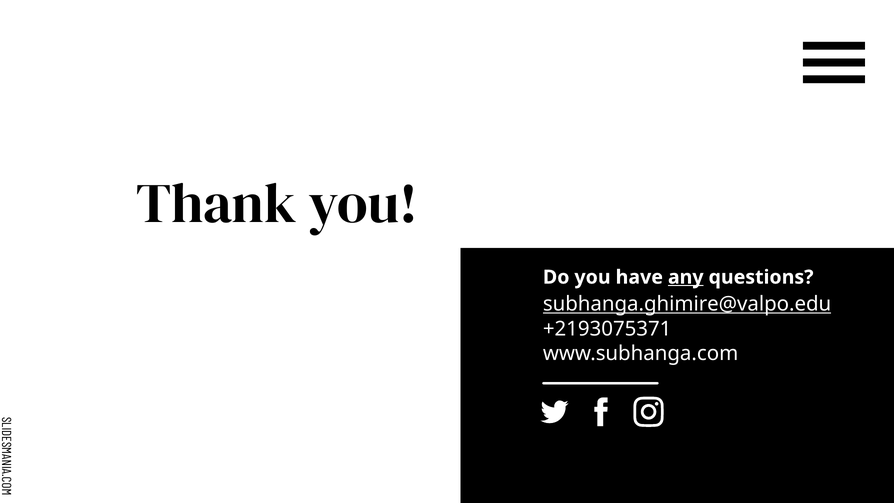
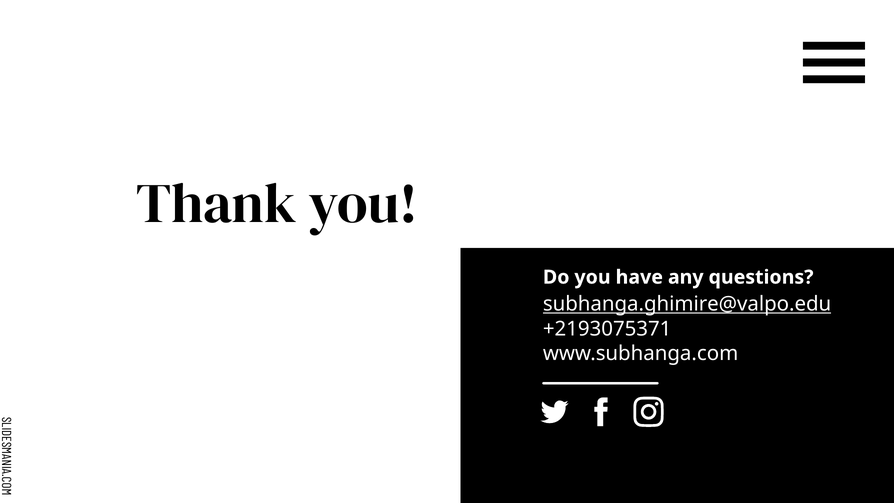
any underline: present -> none (686, 277)
